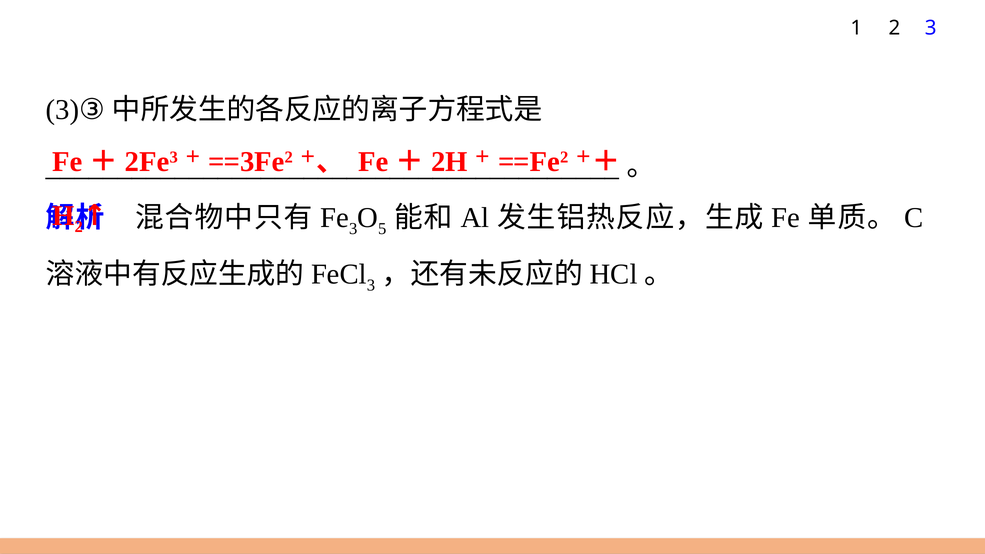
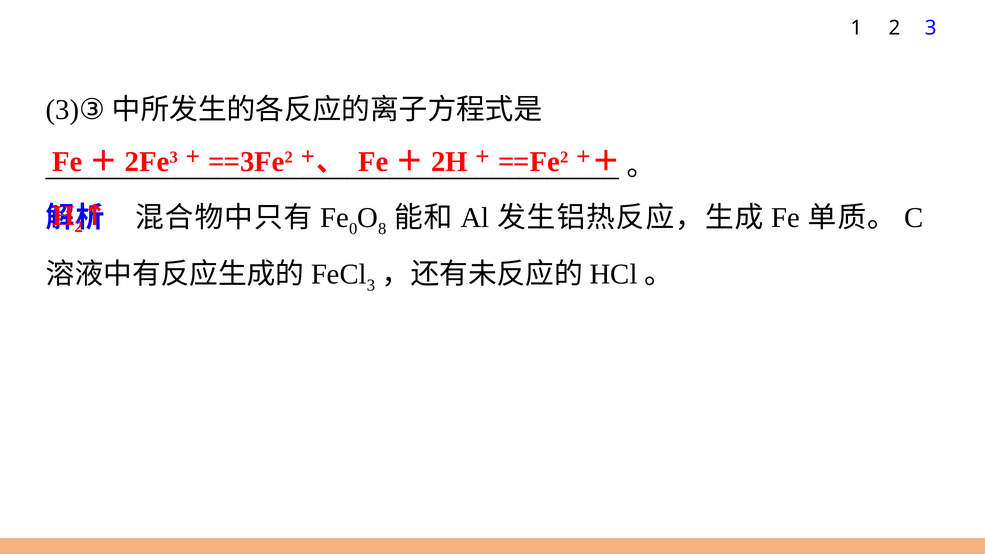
3: 3 -> 0 (353, 229)
5: 5 -> 8 (382, 229)
